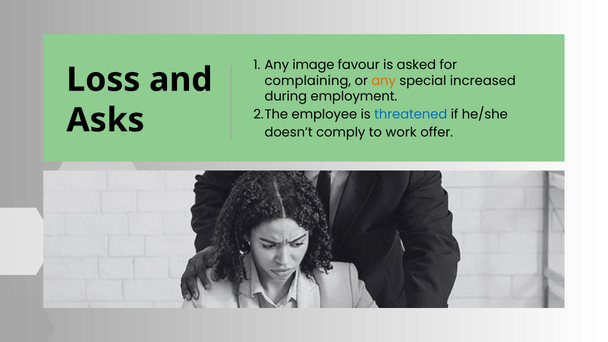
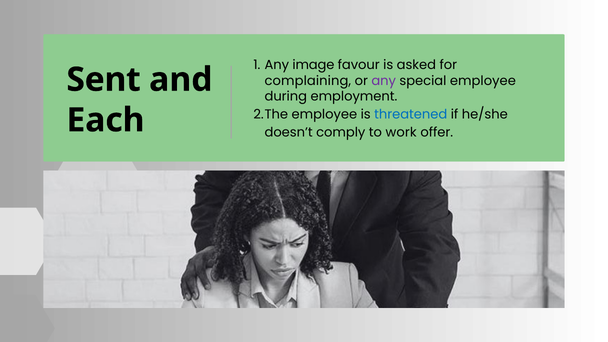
Loss: Loss -> Sent (104, 80)
any colour: orange -> purple (384, 81)
special increased: increased -> employee (483, 81)
Asks: Asks -> Each (105, 120)
